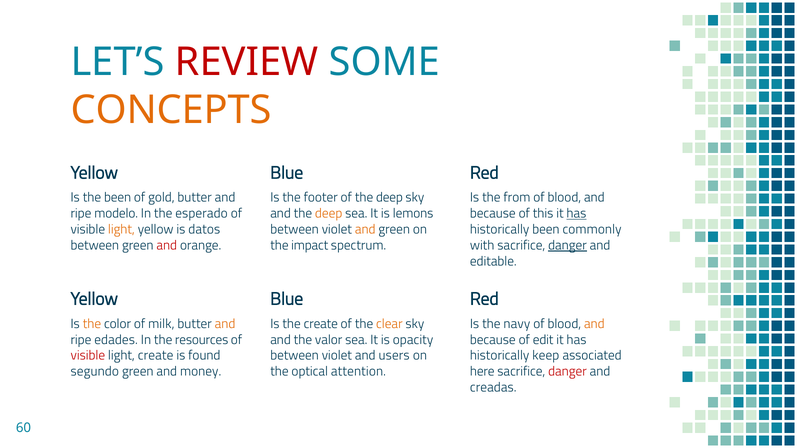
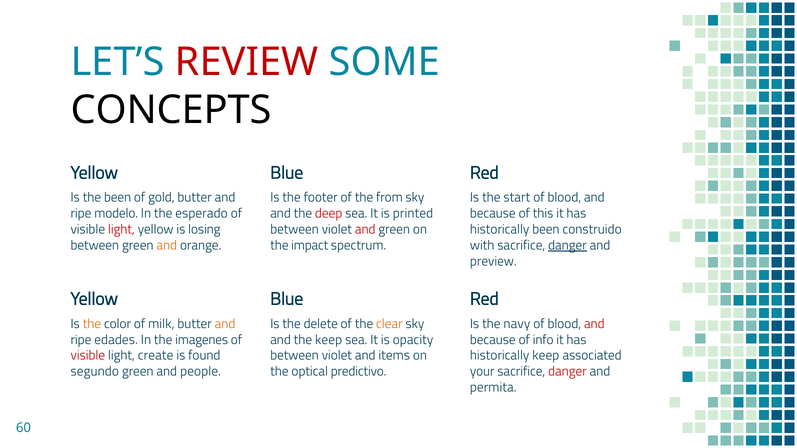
CONCEPTS colour: orange -> black (171, 110)
of the deep: deep -> from (389, 198)
from: from -> start (517, 198)
deep colour: orange -> red (329, 214)
lemons: lemons -> printed (413, 214)
has underline: present -> none (576, 214)
light colour: orange -> red (121, 230)
datos: datos -> losing (204, 230)
and colour: orange -> red (365, 230)
commonly: commonly -> construido (592, 230)
and colour: red -> orange (167, 246)
editable: editable -> preview (493, 262)
the create: create -> delete (321, 324)
and colour: orange -> red (594, 324)
resources: resources -> imagenes (202, 340)
the valor: valor -> keep (329, 340)
edit: edit -> info (543, 340)
users: users -> items (394, 356)
money: money -> people (201, 372)
attention: attention -> predictivo (359, 372)
here: here -> your (482, 372)
creadas: creadas -> permita (493, 388)
